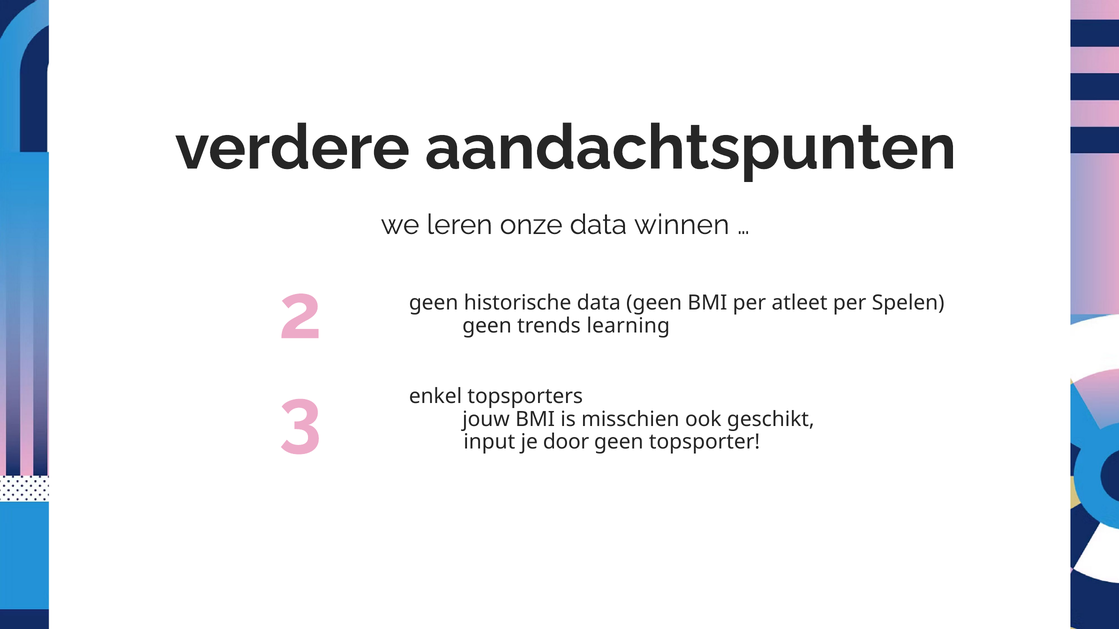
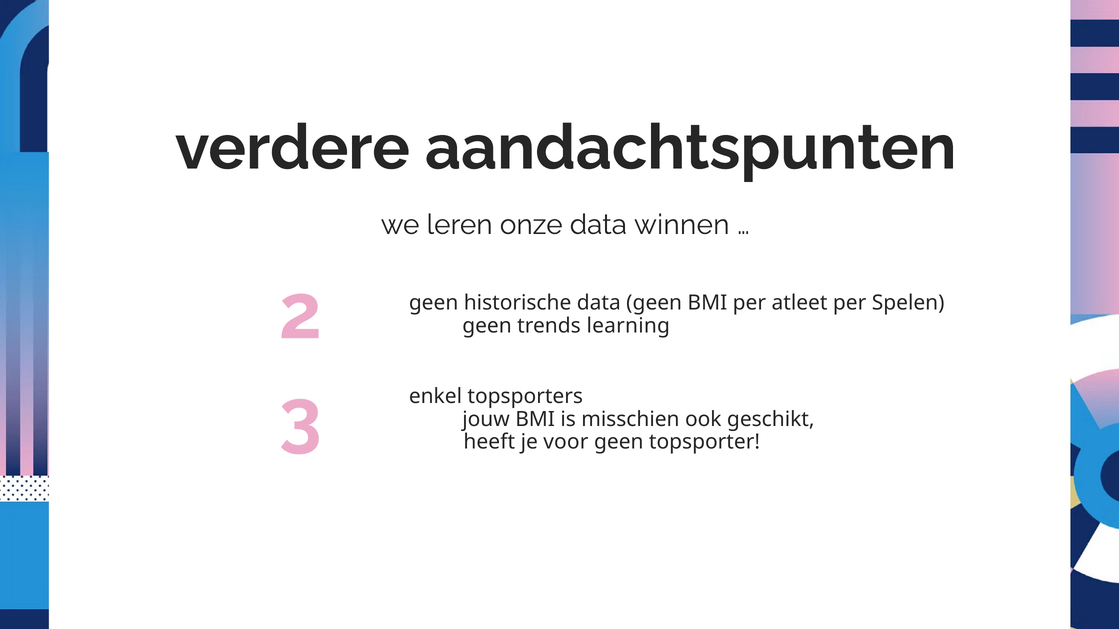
input: input -> heeft (489, 442)
door: door -> voor (566, 442)
